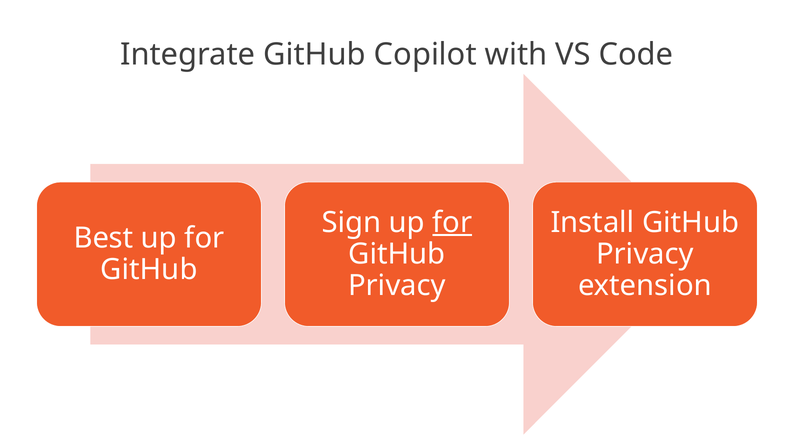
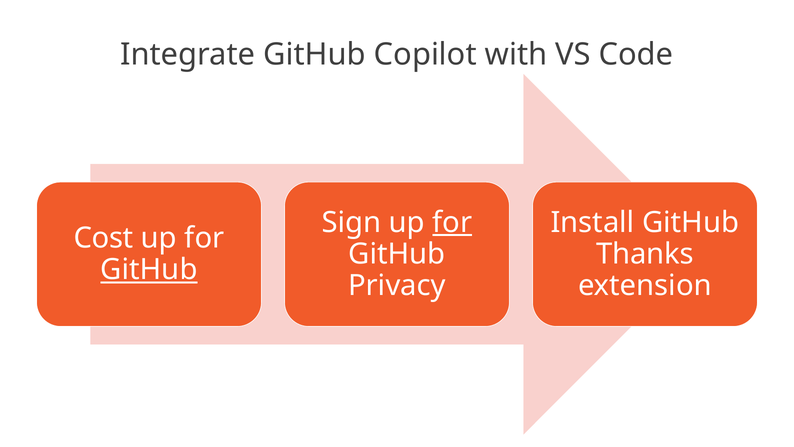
Best: Best -> Cost (104, 238)
Privacy: Privacy -> Thanks (645, 254)
GitHub underline: none -> present (149, 270)
